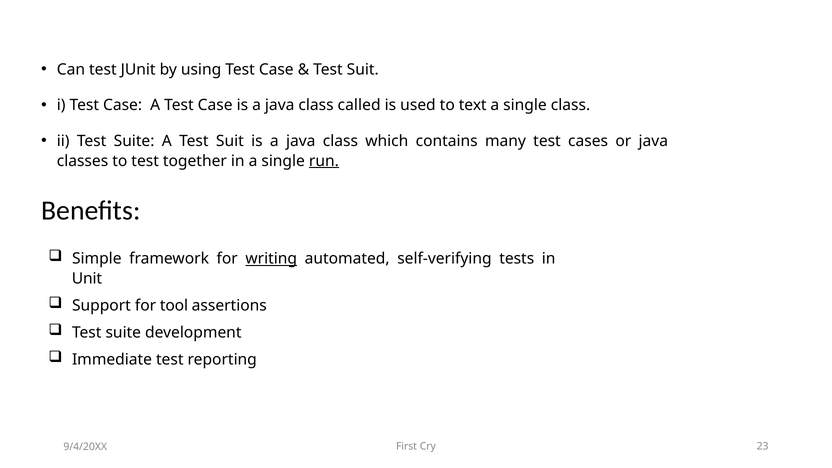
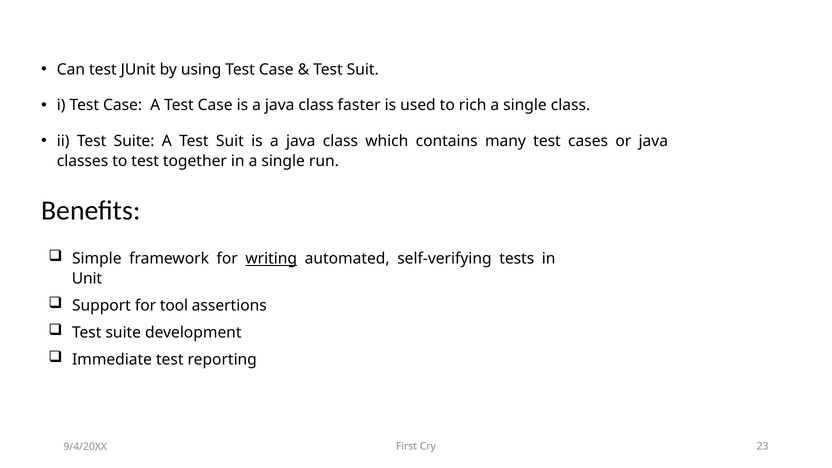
called: called -> faster (359, 105)
text: text -> rich (473, 105)
run underline: present -> none (324, 161)
